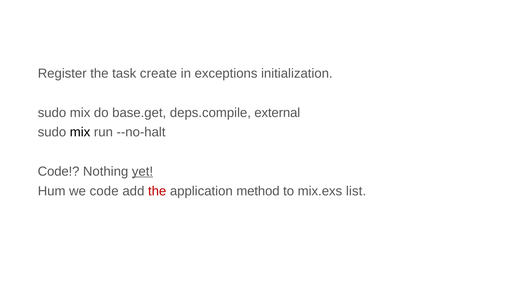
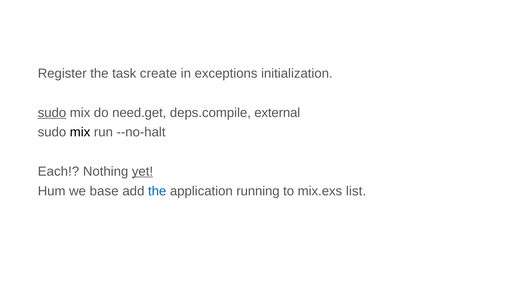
sudo underline: none -> present (52, 113)
base.get: base.get -> need.get (139, 113)
Code: Code -> Each (58, 171)
we code: code -> base (104, 191)
the colour: red -> blue (157, 191)
method: method -> running (258, 191)
